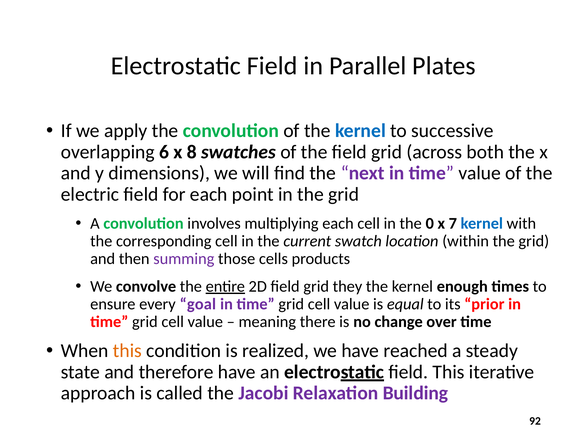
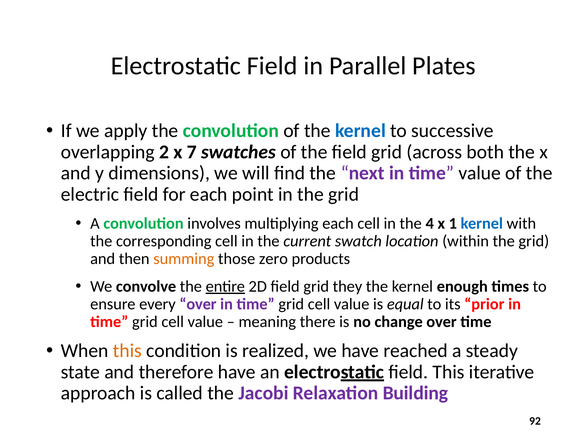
6: 6 -> 2 (164, 152)
8: 8 -> 7 (192, 152)
0: 0 -> 4 (430, 223)
7: 7 -> 1 (453, 223)
summing colour: purple -> orange (184, 258)
cells: cells -> zero (273, 258)
every goal: goal -> over (198, 303)
